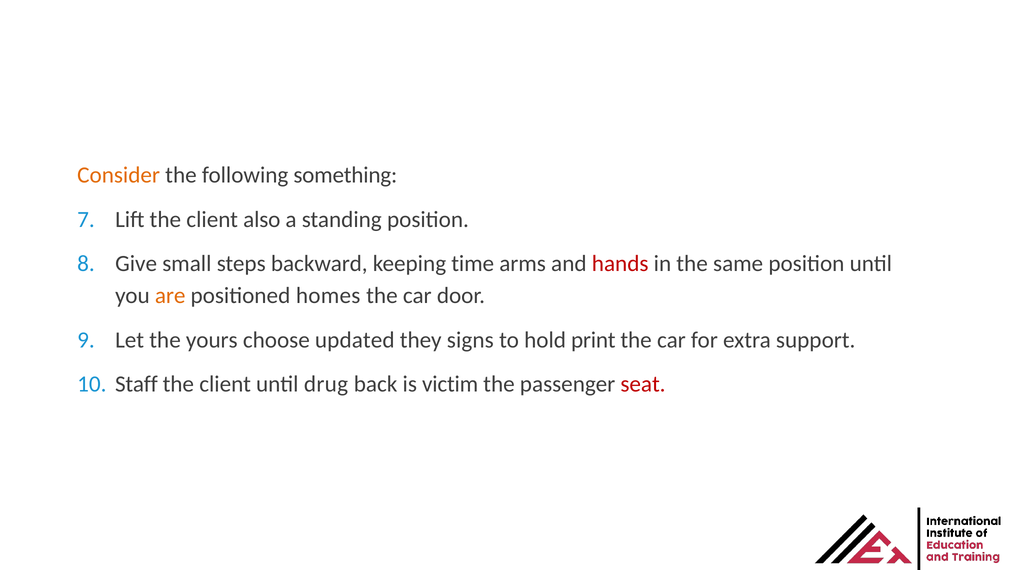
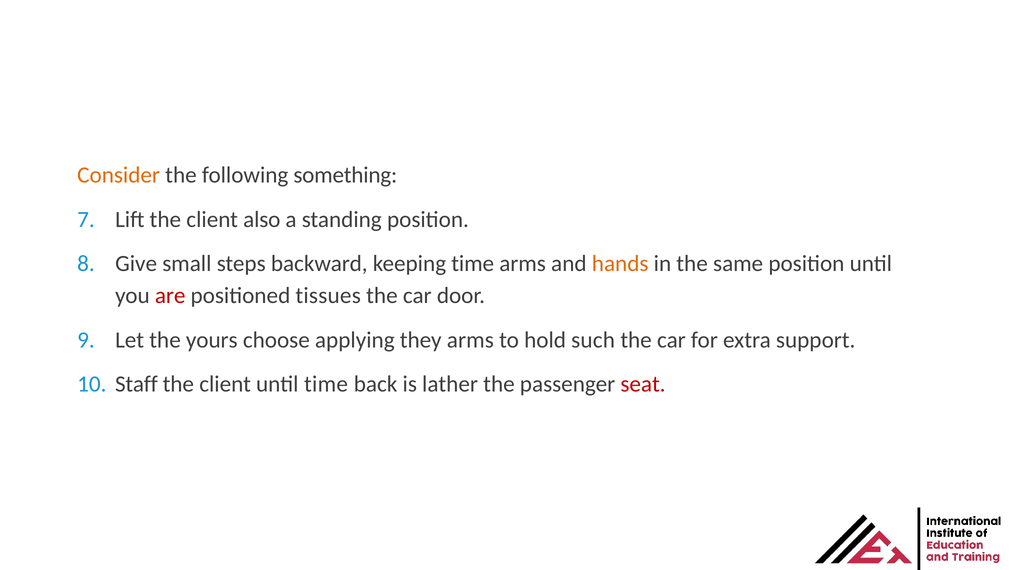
hands colour: red -> orange (620, 264)
are colour: orange -> red (170, 295)
homes: homes -> tissues (328, 295)
updated: updated -> applying (355, 340)
they signs: signs -> arms (470, 340)
print: print -> such (593, 340)
until drug: drug -> time (326, 384)
victim: victim -> lather (450, 384)
